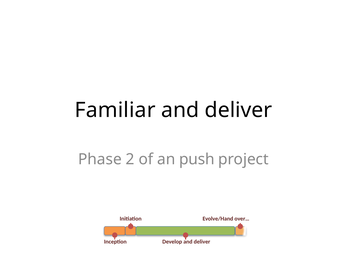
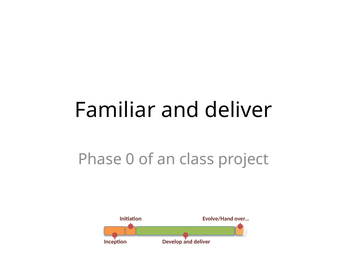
2: 2 -> 0 (130, 160)
push: push -> class (197, 160)
